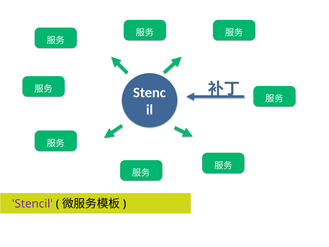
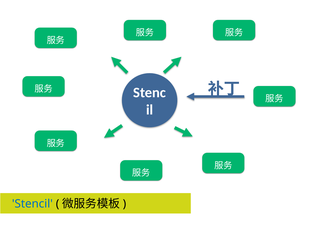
Stencil colour: purple -> blue (32, 204)
